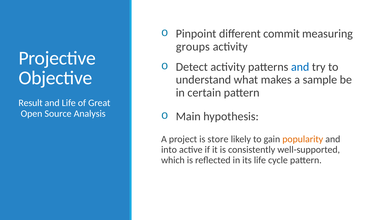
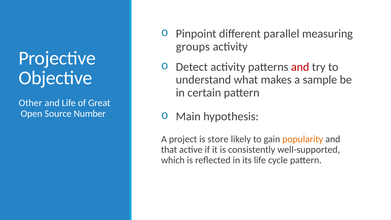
commit: commit -> parallel (281, 34)
and colour: blue -> red (300, 67)
Result: Result -> Other (30, 103)
Analysis: Analysis -> Number (90, 114)
into: into -> that (169, 150)
